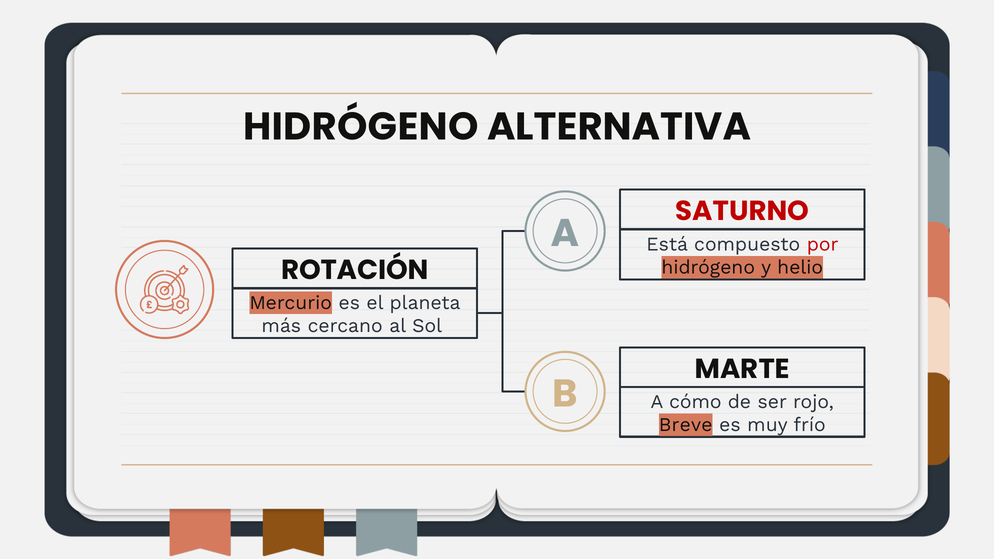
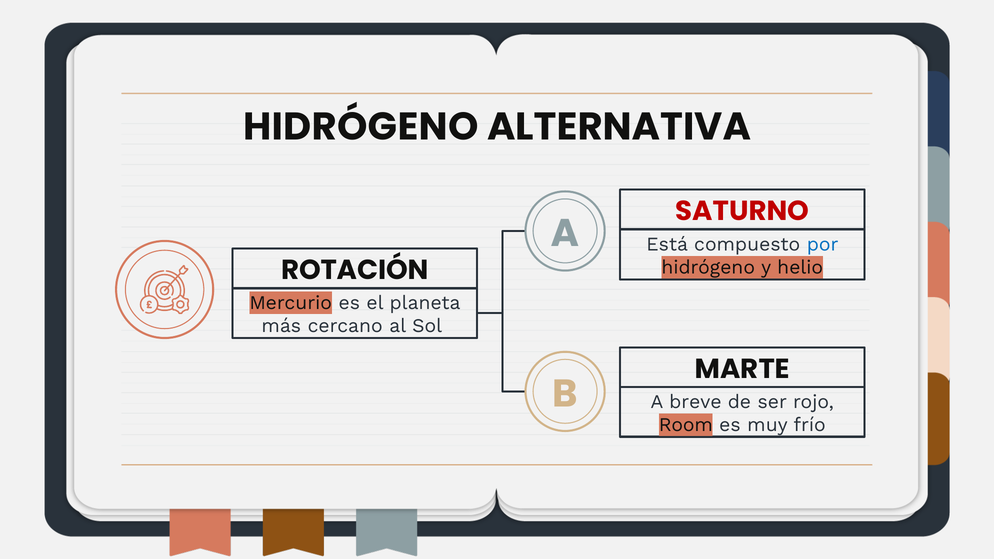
por colour: red -> blue (823, 244)
cómo: cómo -> breve (695, 402)
Breve: Breve -> Room (686, 425)
